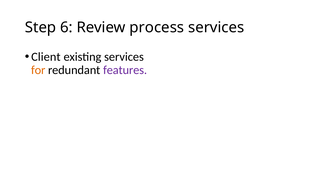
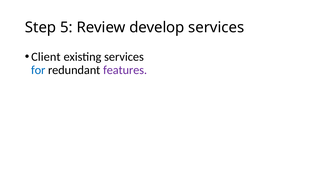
6: 6 -> 5 (66, 27)
process: process -> develop (157, 27)
for colour: orange -> blue (38, 70)
